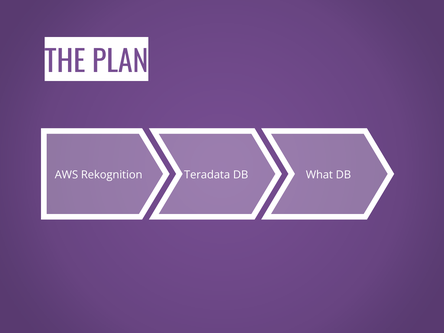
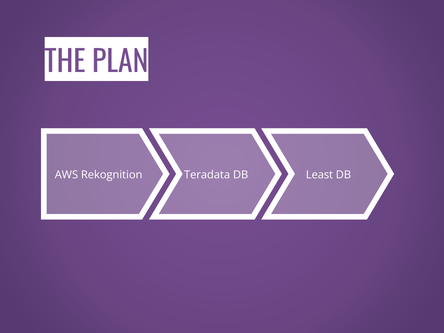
What: What -> Least (319, 175)
